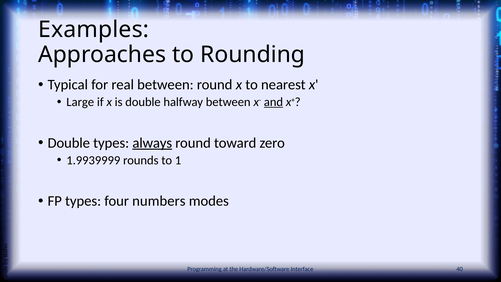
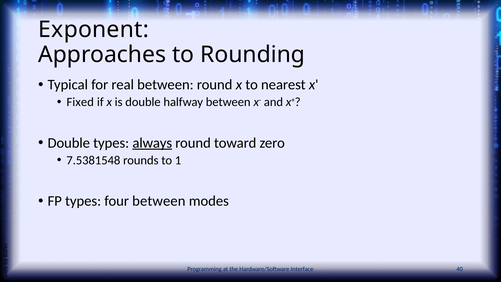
Examples: Examples -> Exponent (94, 30)
Large: Large -> Fixed (80, 102)
and underline: present -> none (273, 102)
1.9939999: 1.9939999 -> 7.5381548 (93, 160)
four numbers: numbers -> between (159, 201)
